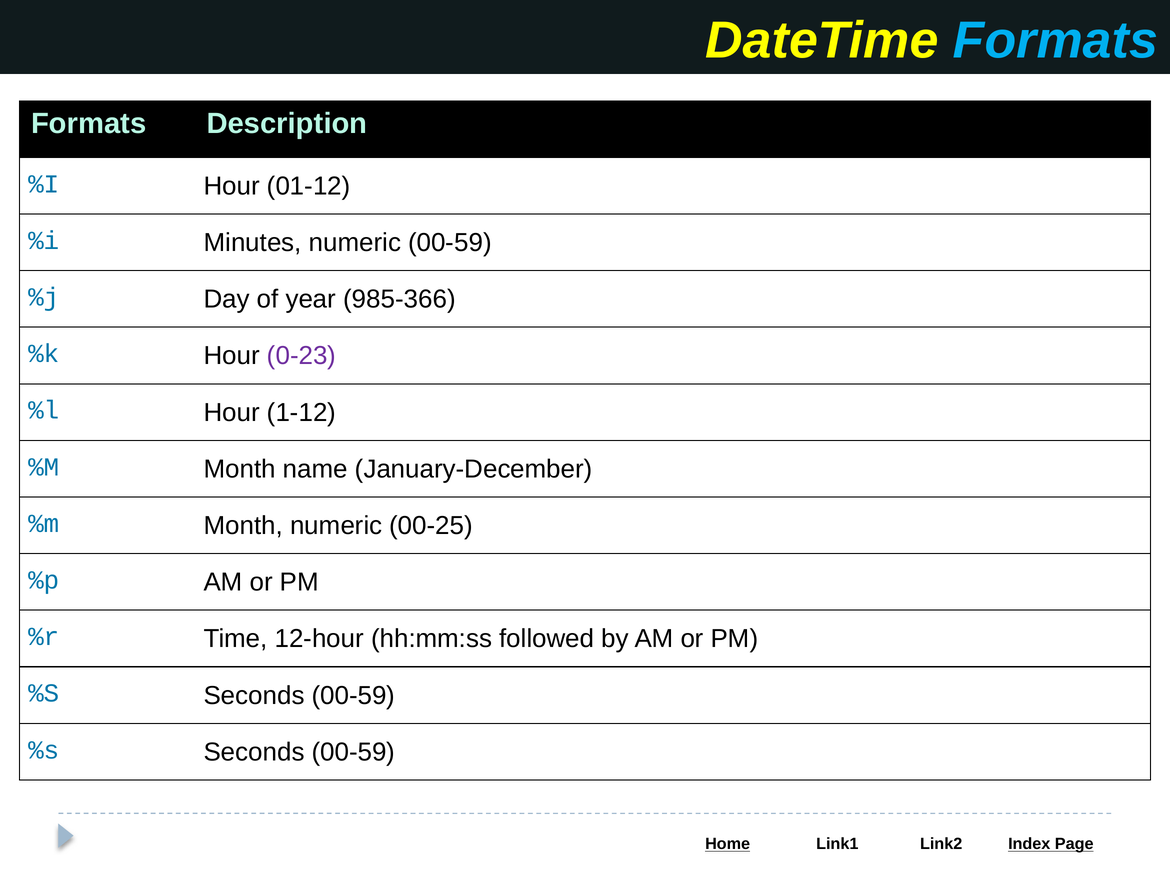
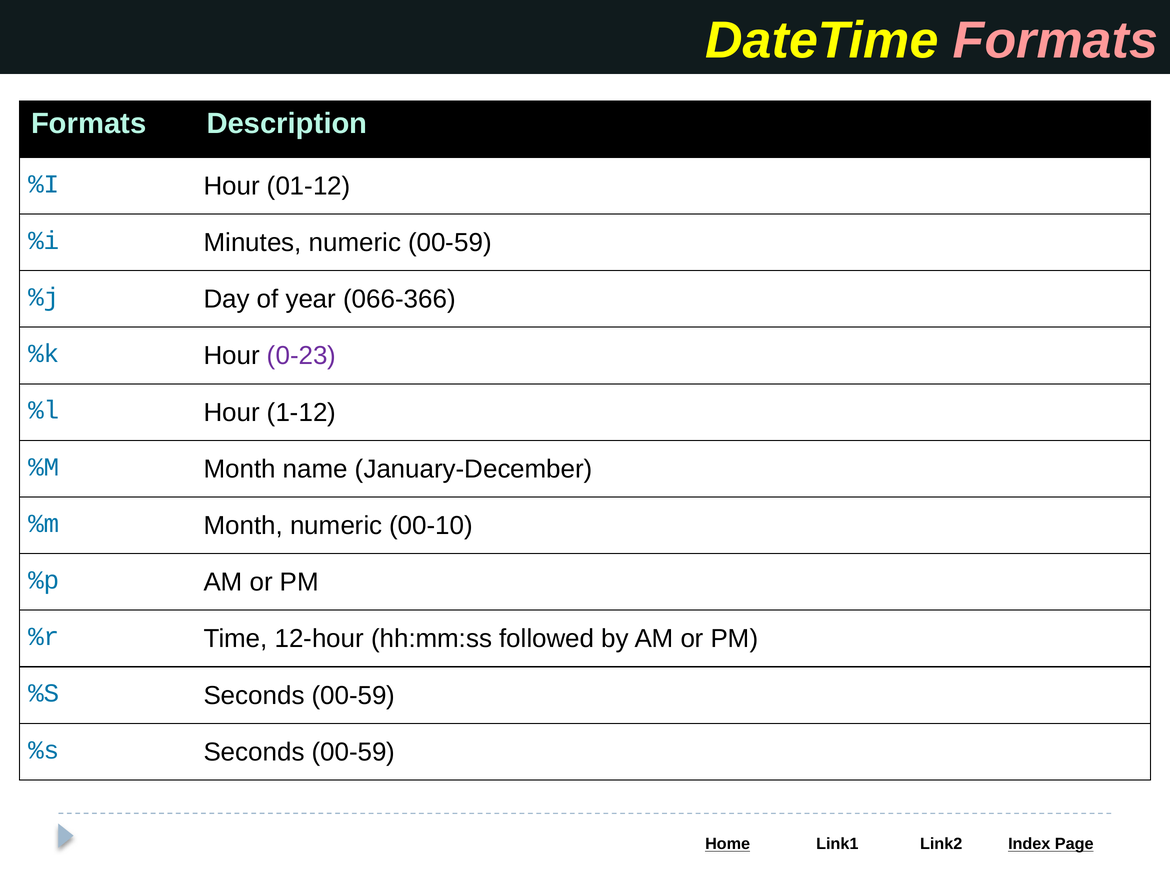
Formats colour: light blue -> pink (1056, 41)
985-366: 985-366 -> 066-366 (400, 299)
00-25: 00-25 -> 00-10 (431, 525)
